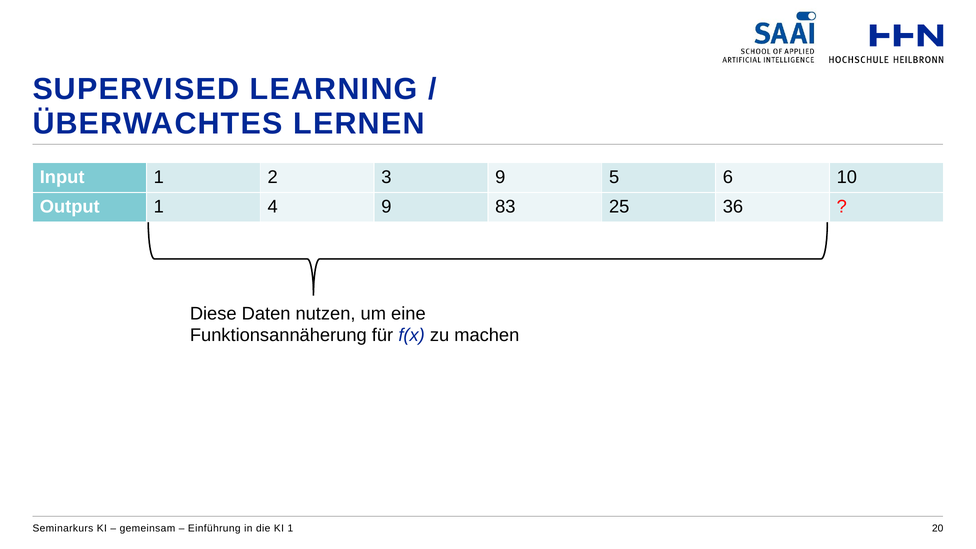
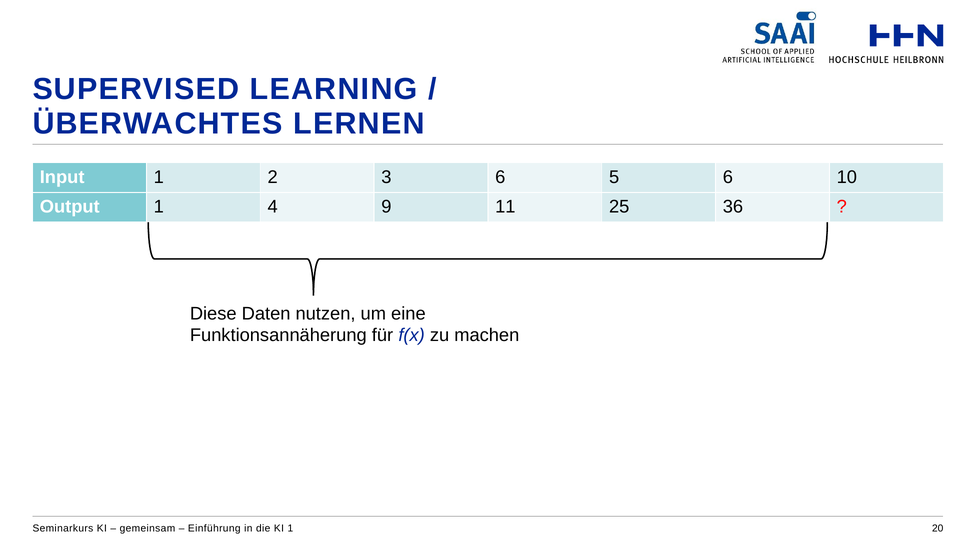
3 9: 9 -> 6 (500, 177)
83: 83 -> 11 (505, 207)
